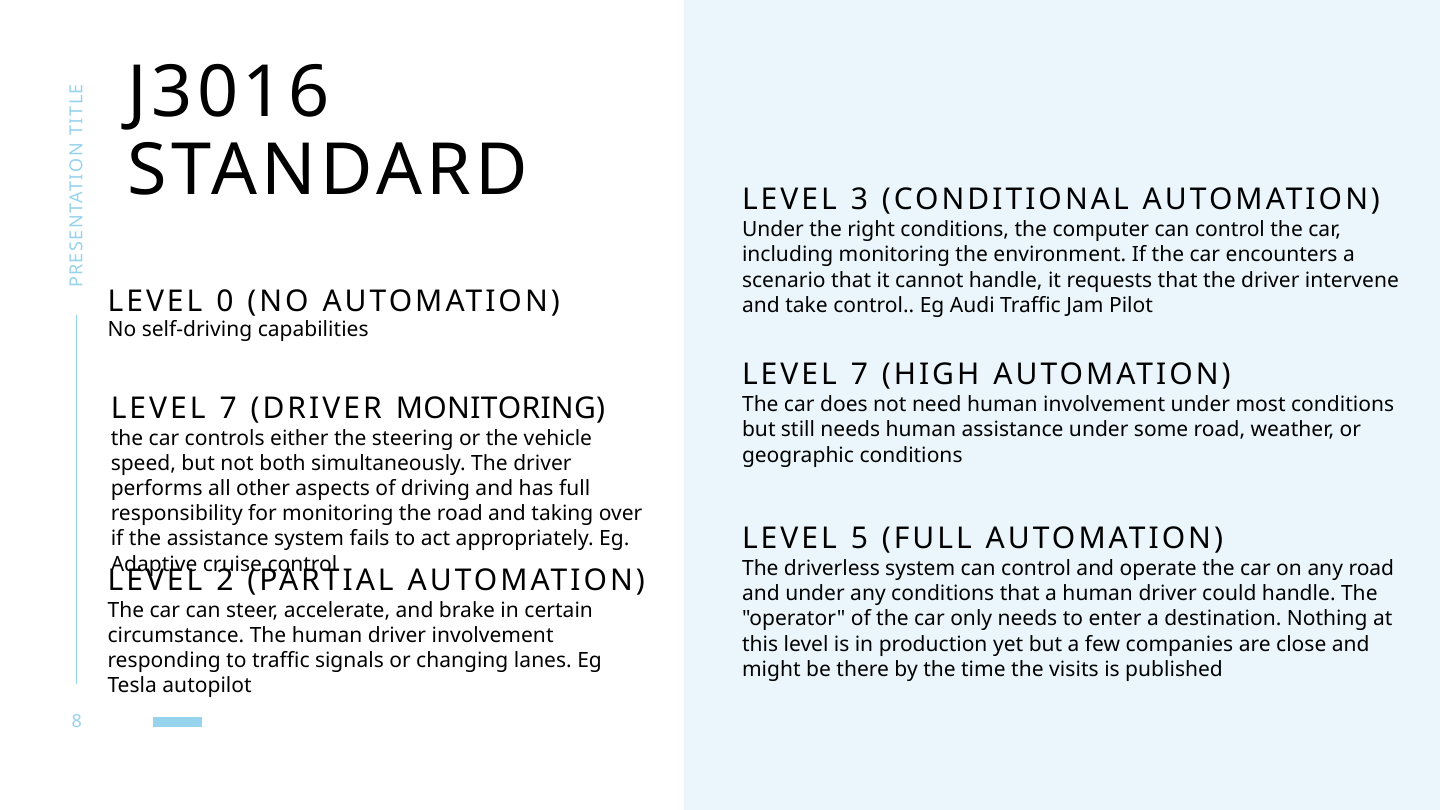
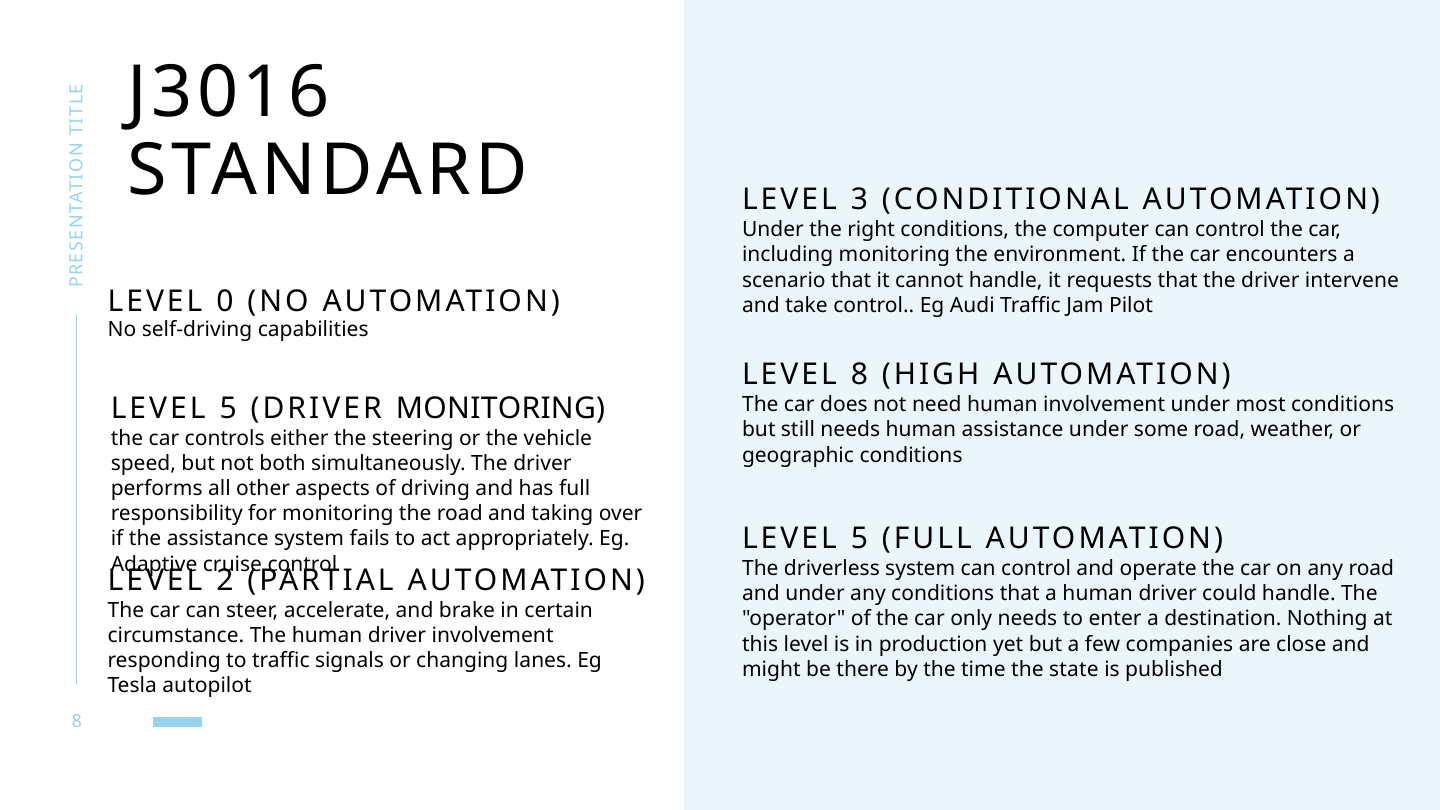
7: 7 -> 8 (859, 375)
7: 7 -> 5 (228, 408)
visits: visits -> state (1074, 669)
